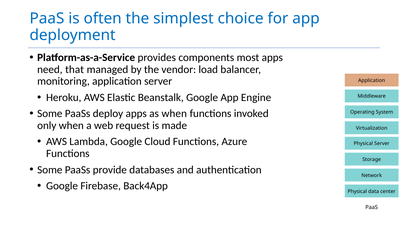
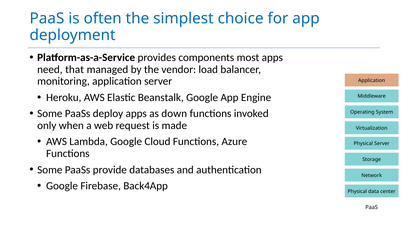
as when: when -> down (174, 114)
